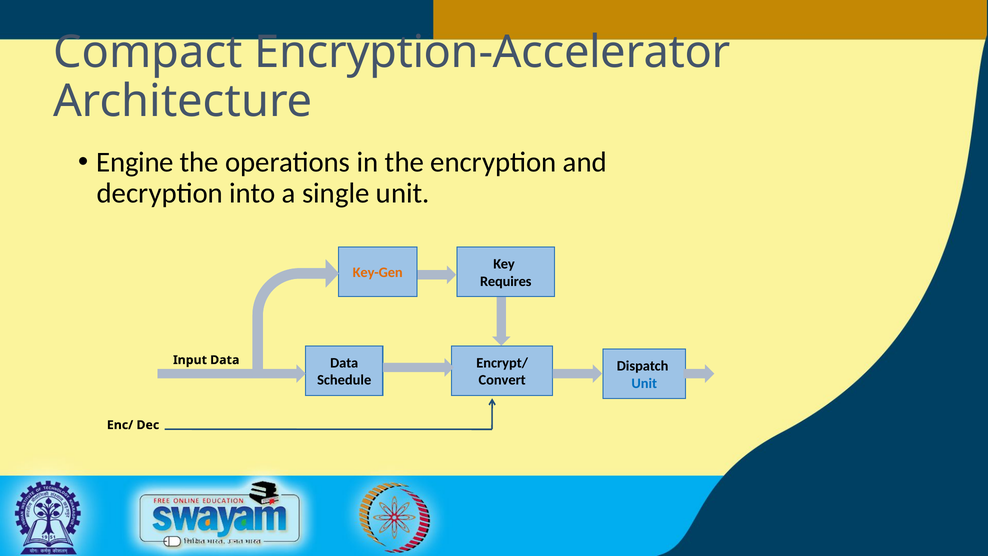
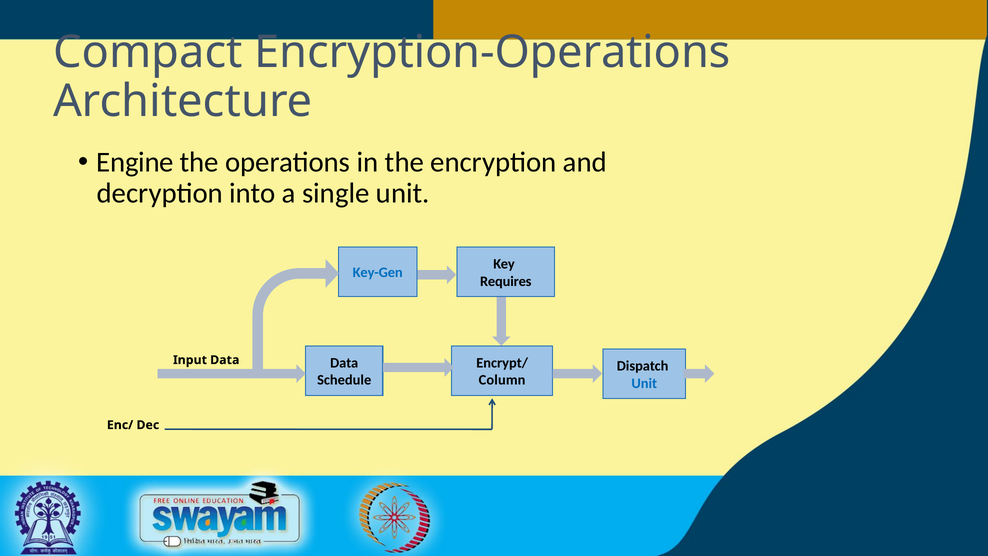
Encryption-Accelerator: Encryption-Accelerator -> Encryption-Operations (492, 52)
Key-Gen colour: orange -> blue (378, 273)
Convert: Convert -> Column (502, 380)
